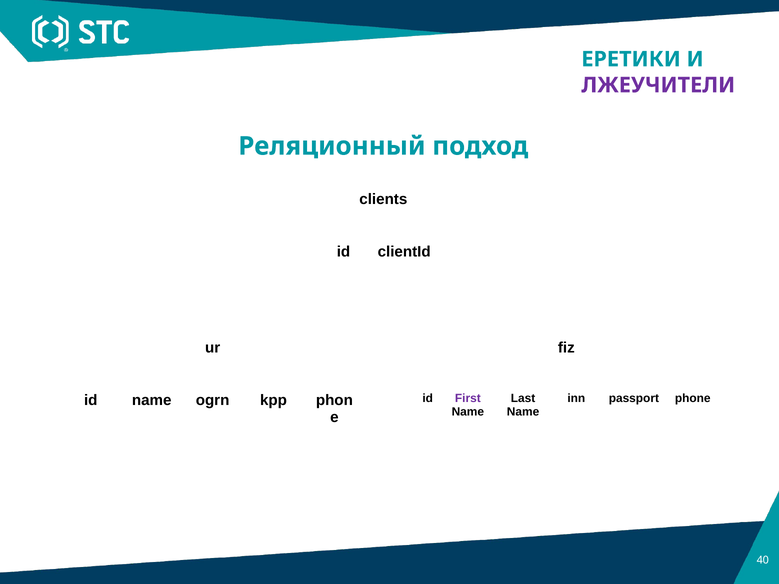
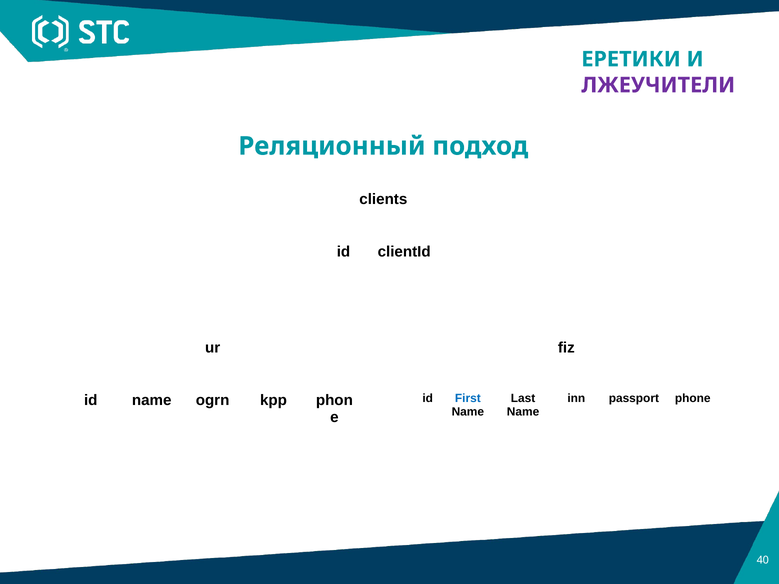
First colour: purple -> blue (468, 399)
